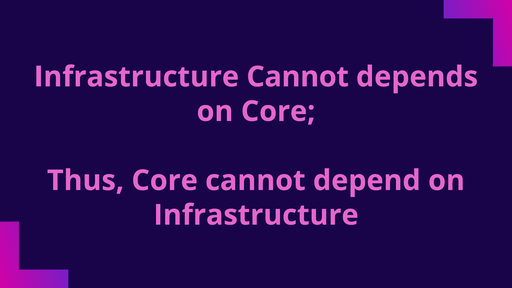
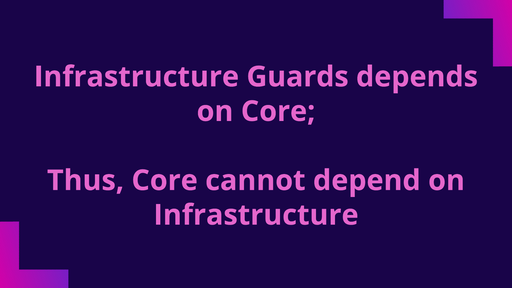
Infrastructure Cannot: Cannot -> Guards (298, 77)
